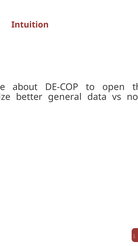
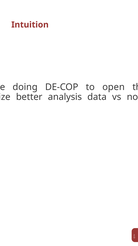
about: about -> doing (25, 87)
general: general -> analysis (65, 97)
